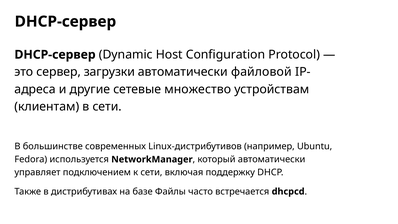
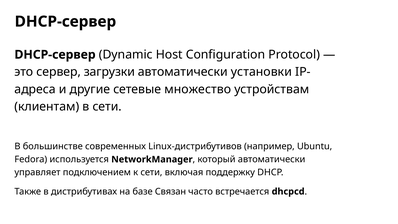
файловой: файловой -> установки (261, 72)
Файлы: Файлы -> Связан (170, 192)
